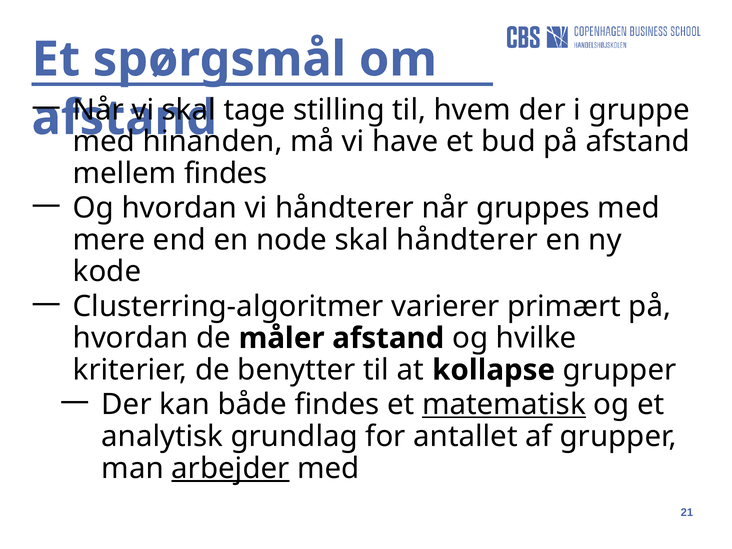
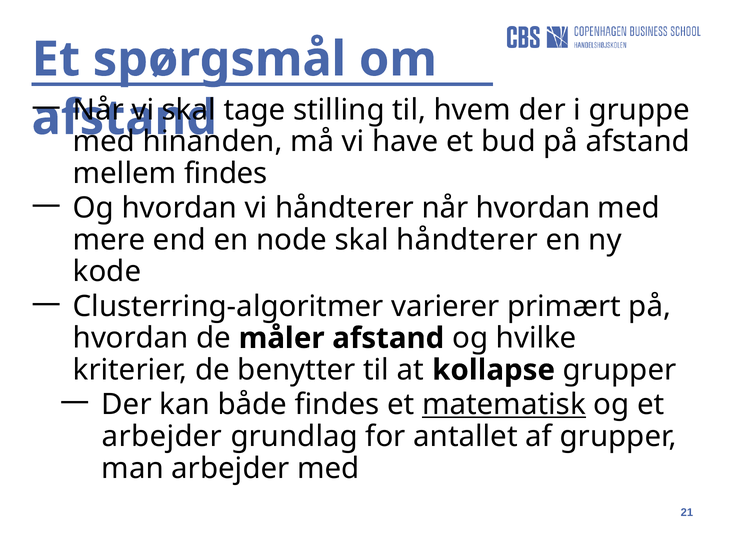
når gruppes: gruppes -> hvordan (533, 208)
analytisk: analytisk -> arbejder (162, 436)
arbejder underline: present -> none (230, 468)
